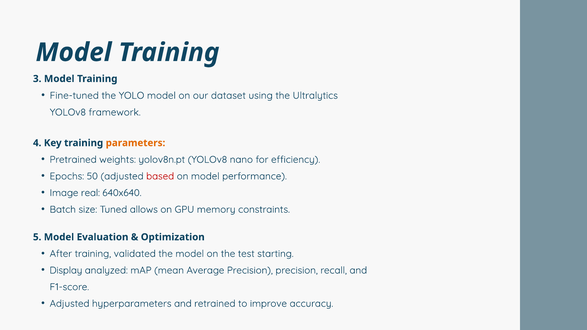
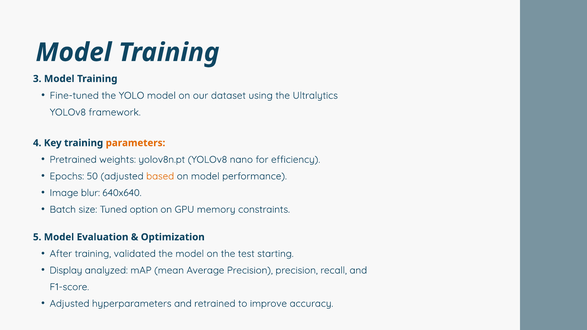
based colour: red -> orange (160, 176)
real: real -> blur (90, 193)
allows: allows -> option (144, 210)
